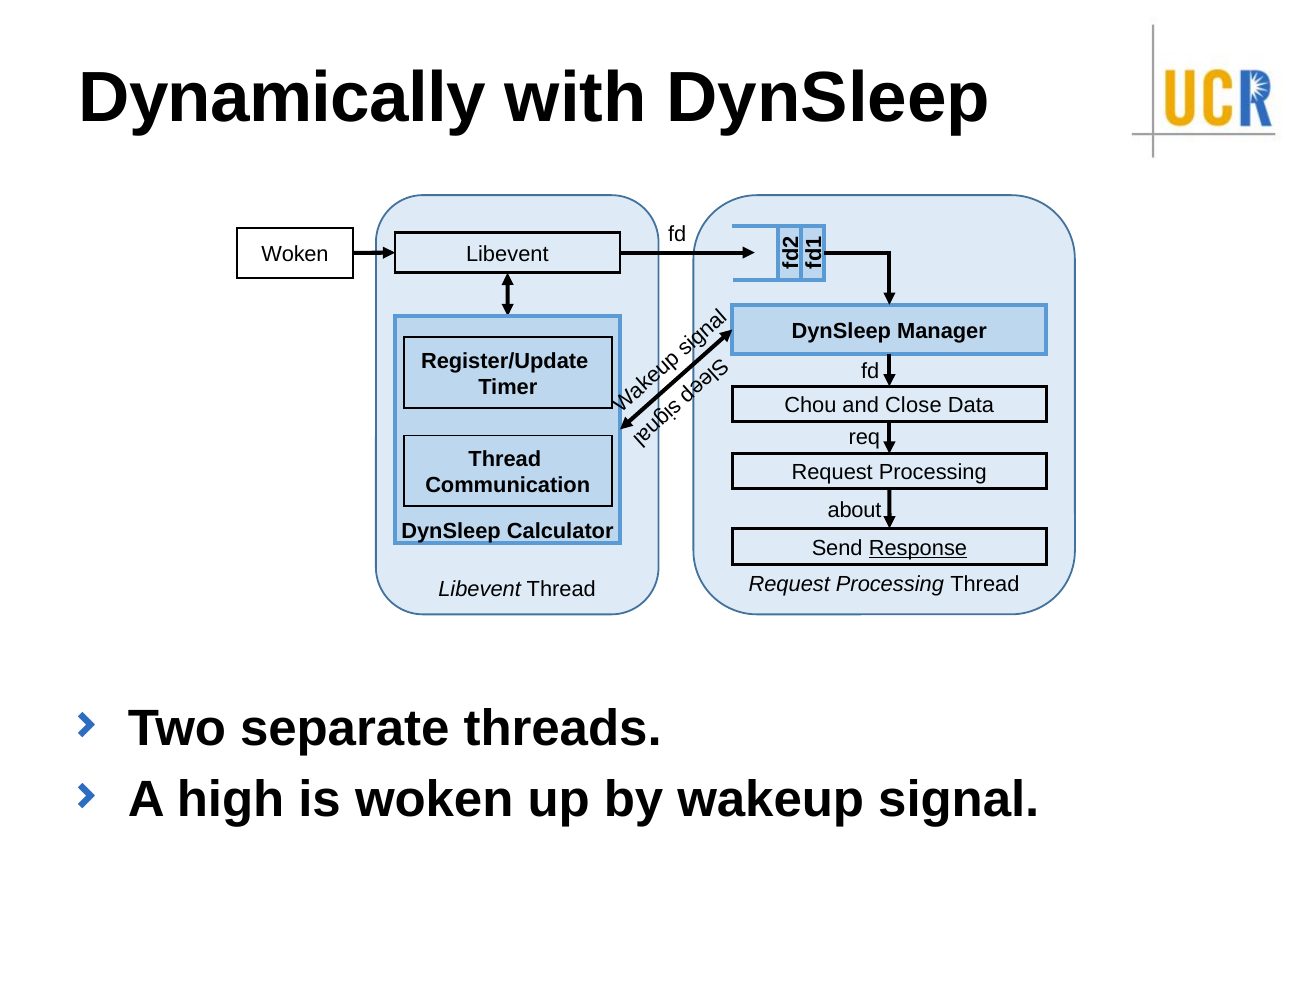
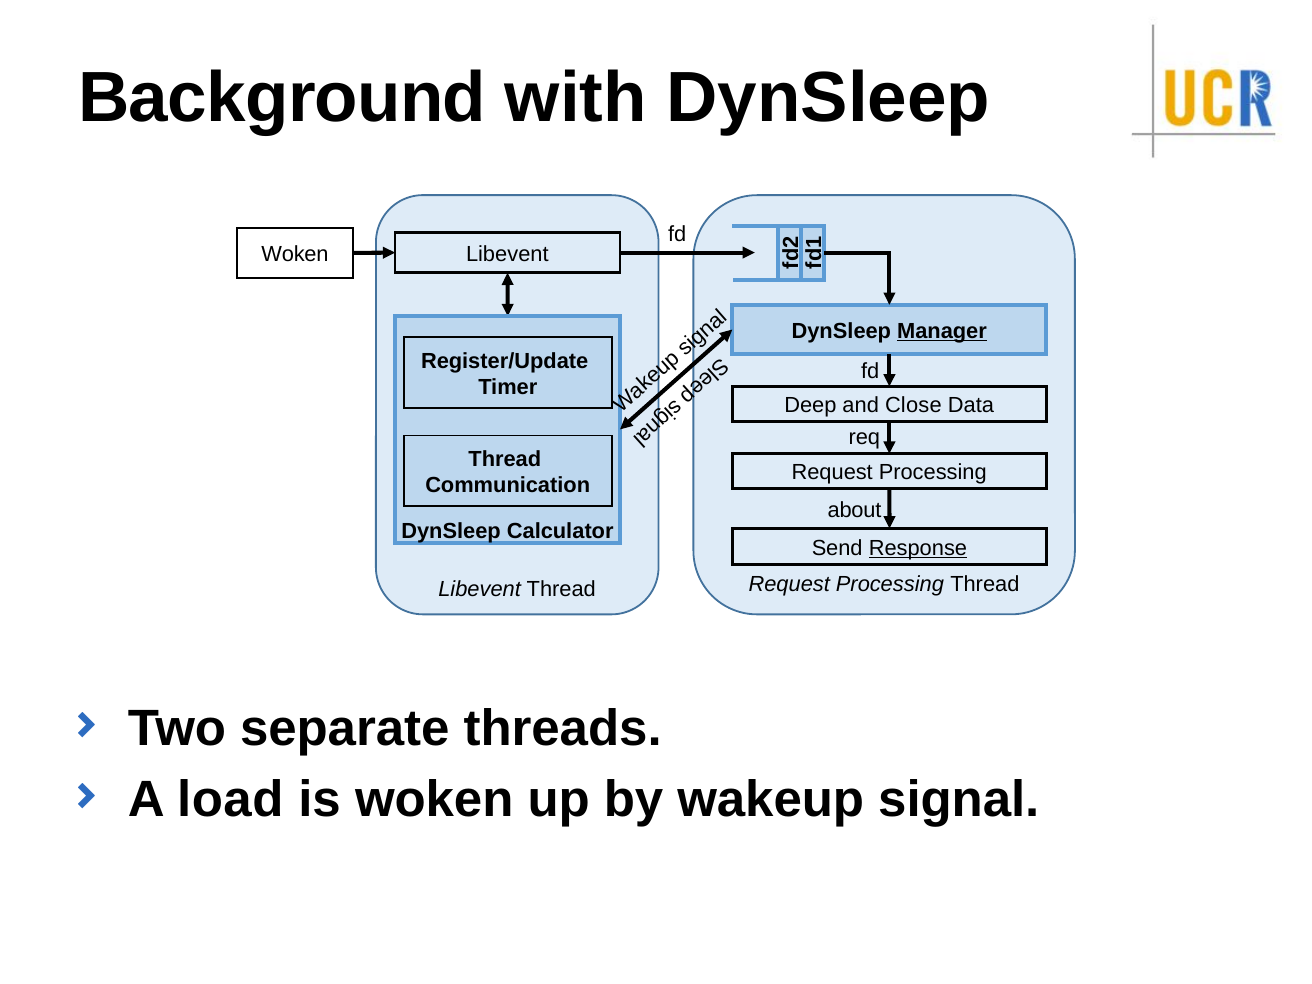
Dynamically: Dynamically -> Background (282, 98)
Manager underline: none -> present (942, 331)
Chou: Chou -> Deep (810, 406)
high: high -> load (230, 800)
